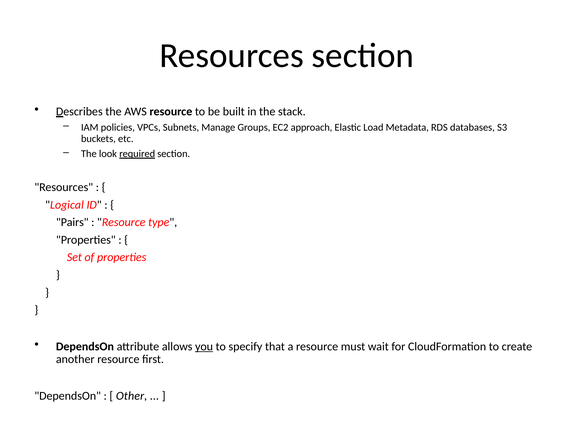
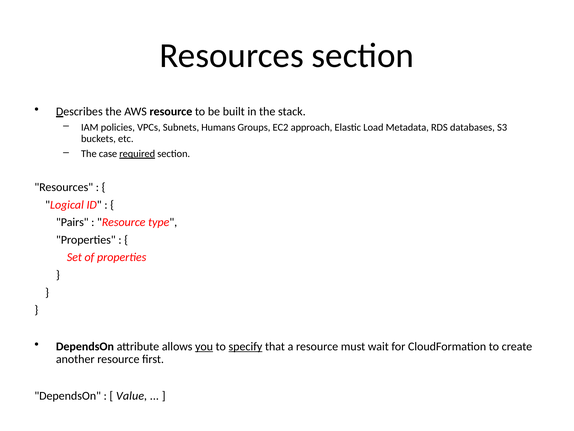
Manage: Manage -> Humans (218, 127)
look: look -> case (108, 154)
specify underline: none -> present (245, 346)
Other: Other -> Value (132, 395)
